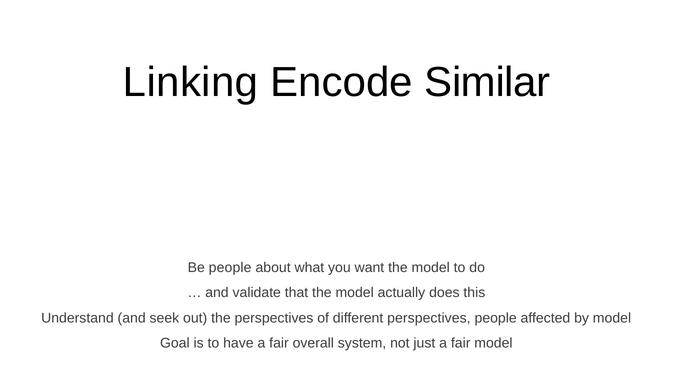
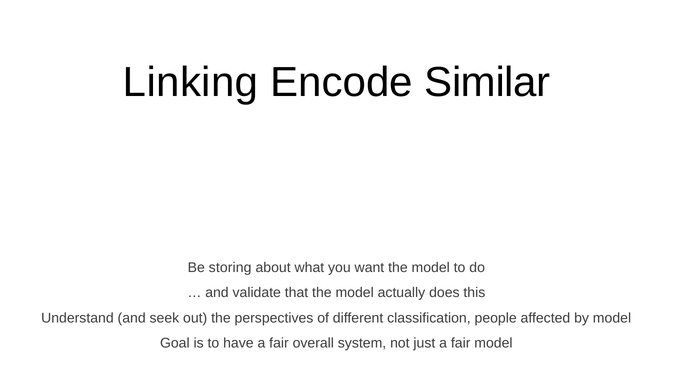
Be people: people -> storing (230, 268)
different perspectives: perspectives -> classification (429, 318)
